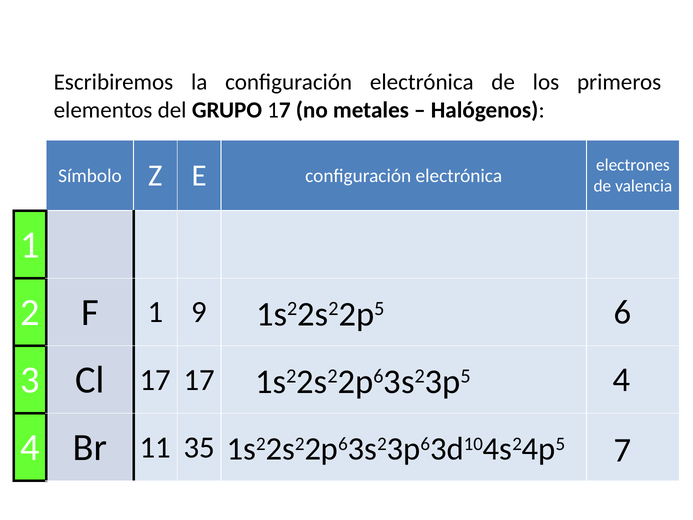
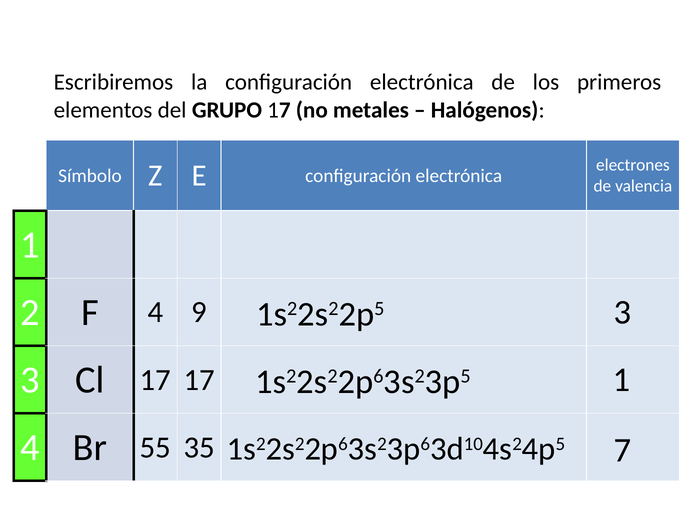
F 1: 1 -> 4 (155, 312)
1s22s22p5 6: 6 -> 3 (622, 312)
1s22s22p63s23p5 4: 4 -> 1 (622, 380)
11: 11 -> 55 (155, 447)
